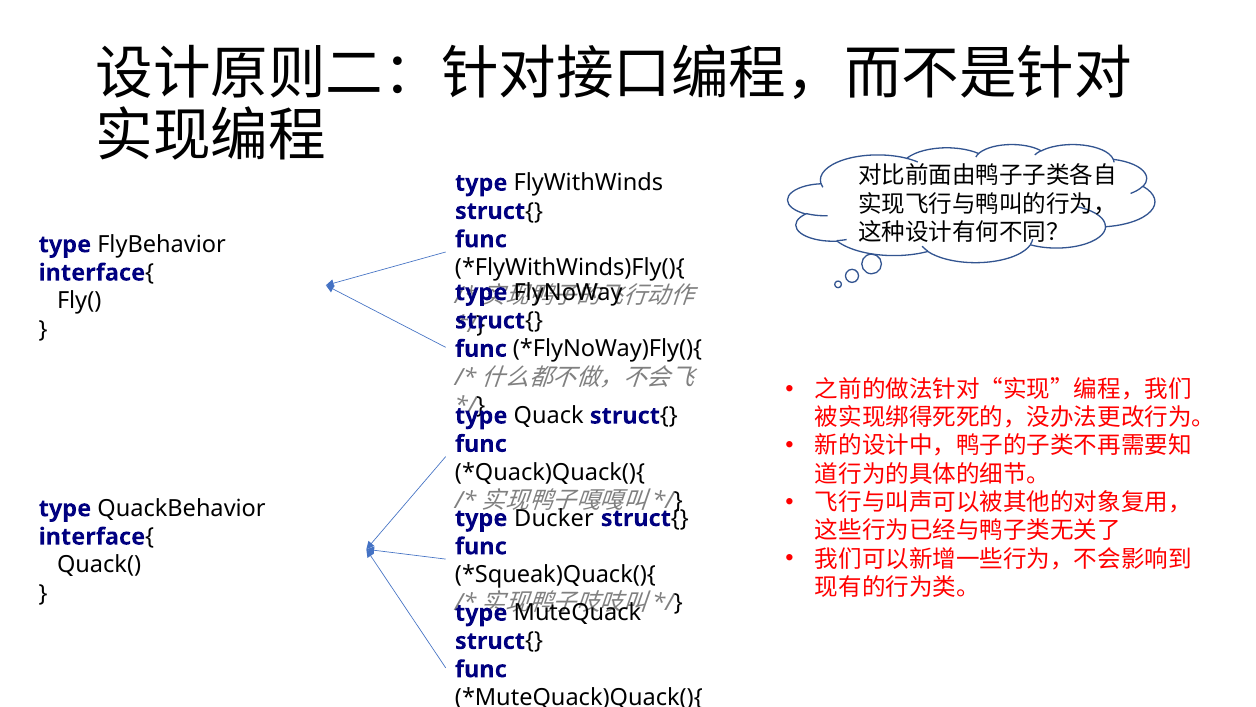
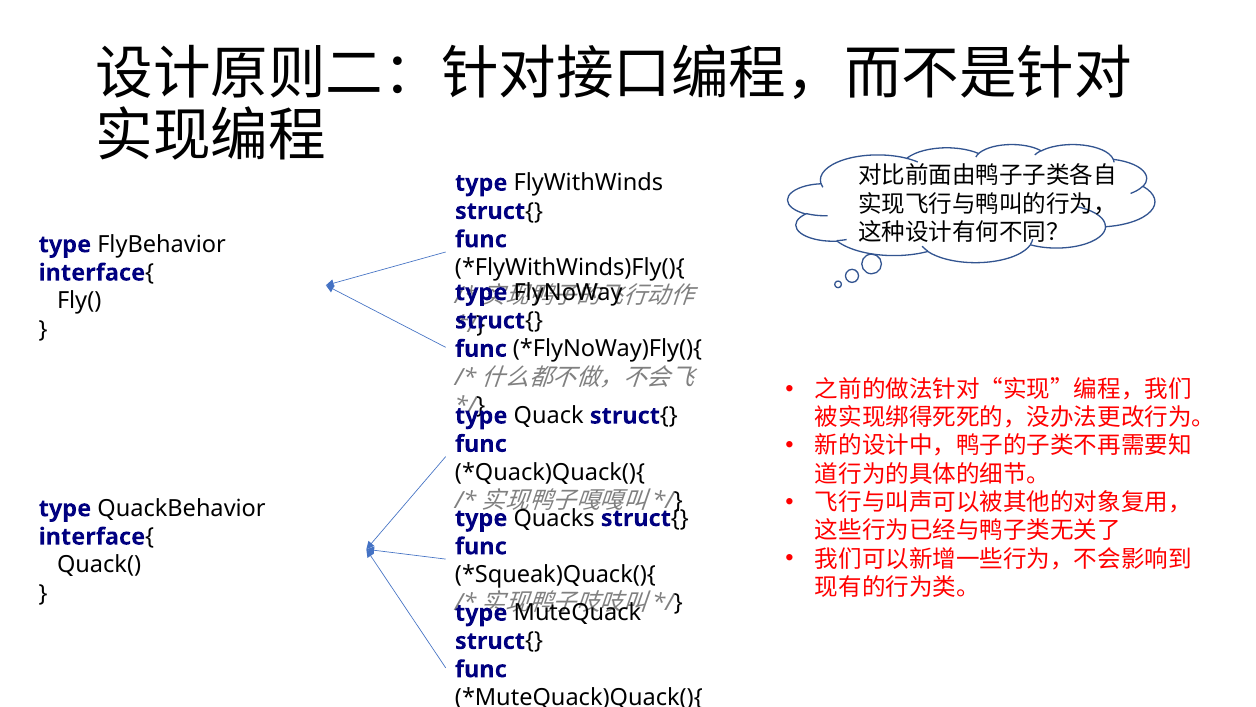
Ducker: Ducker -> Quacks (554, 518)
